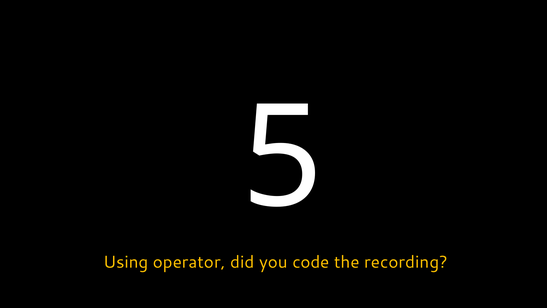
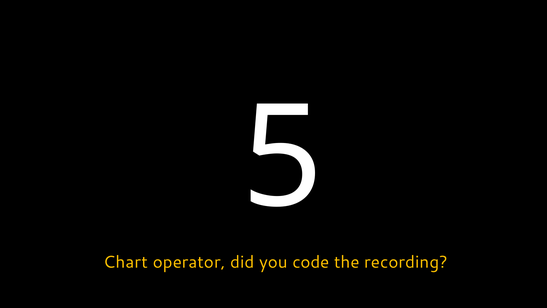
Using: Using -> Chart (126, 262)
